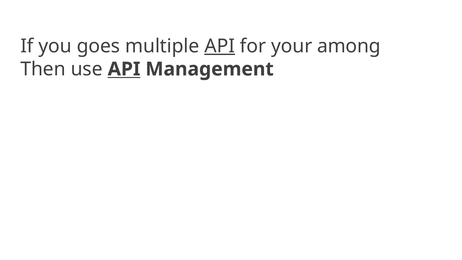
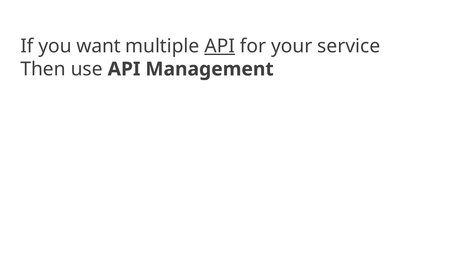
goes: goes -> want (99, 46)
among: among -> service (349, 46)
API underline: present -> none (124, 69)
